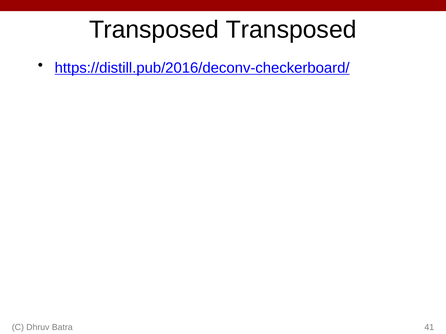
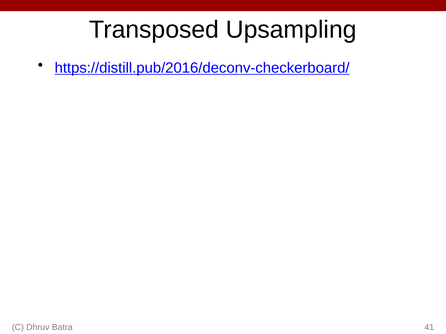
Transposed Transposed: Transposed -> Upsampling (291, 30)
